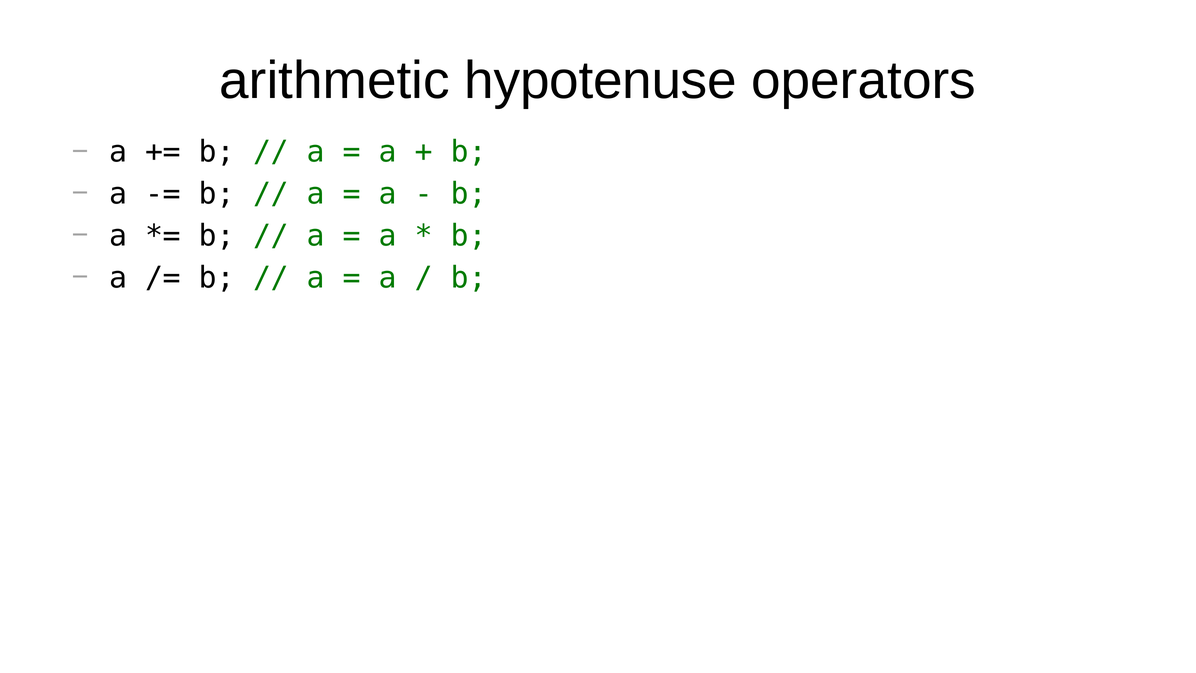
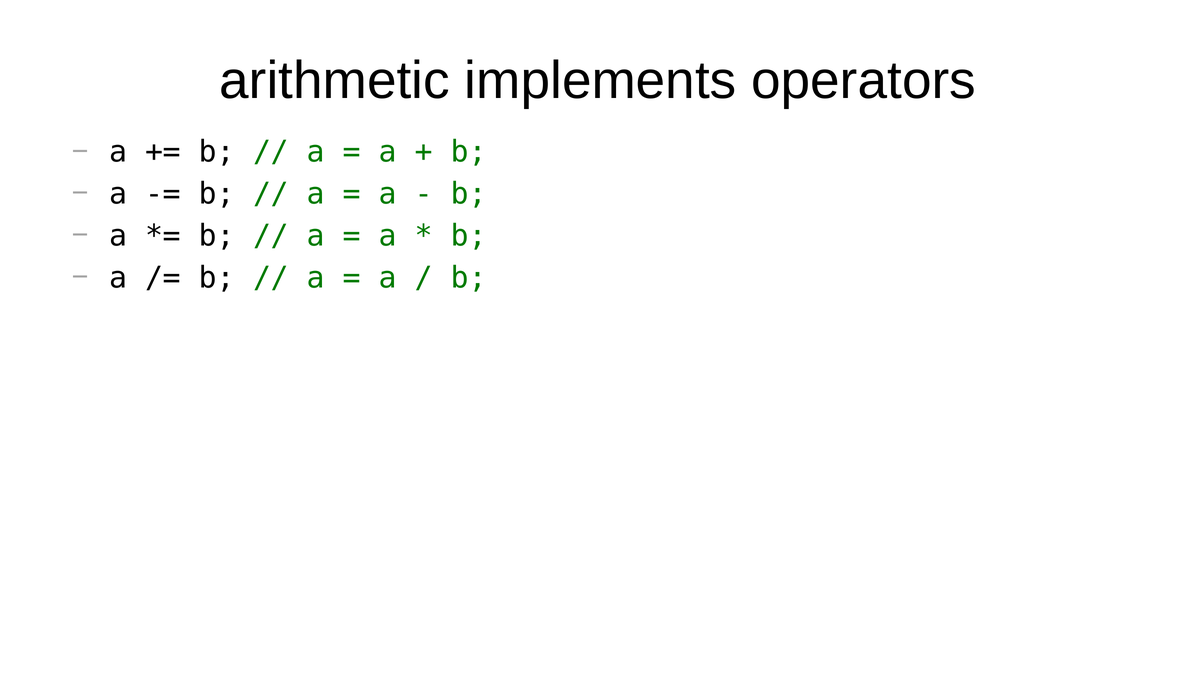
hypotenuse: hypotenuse -> implements (600, 81)
